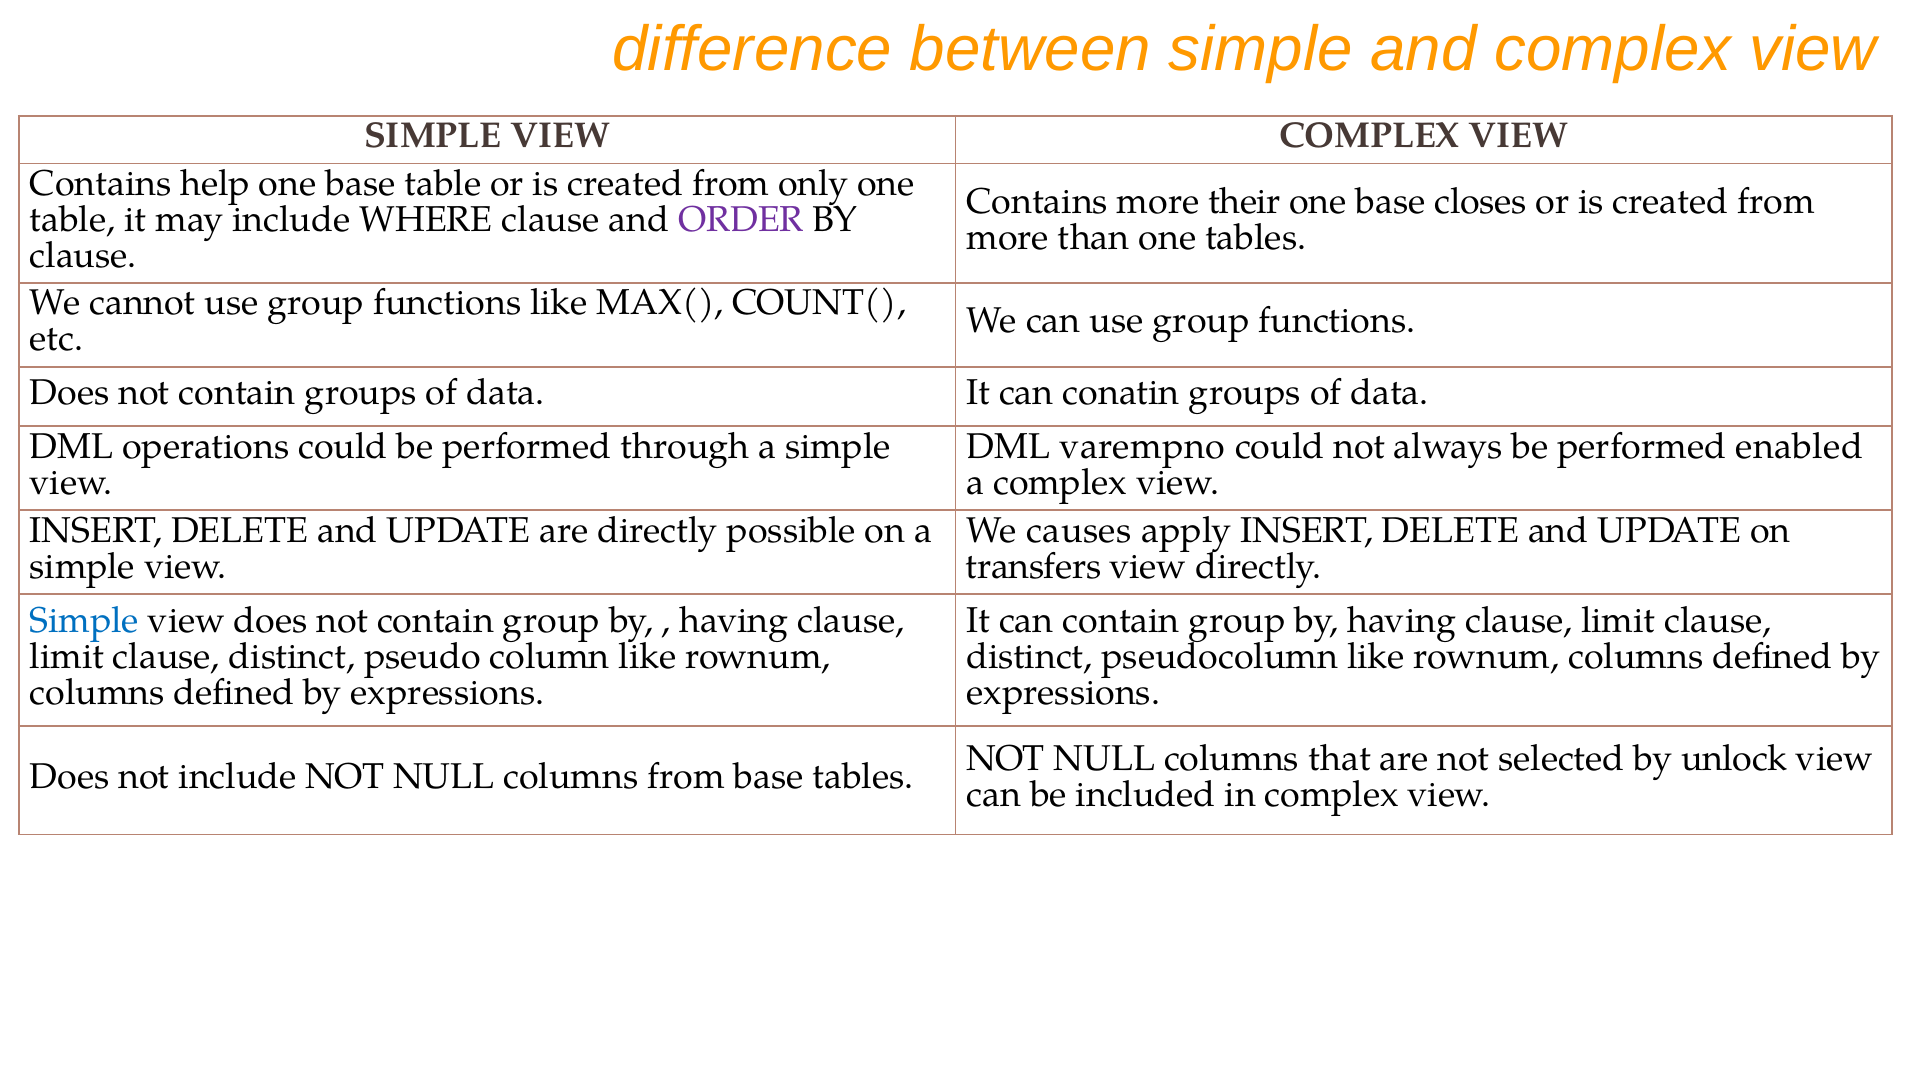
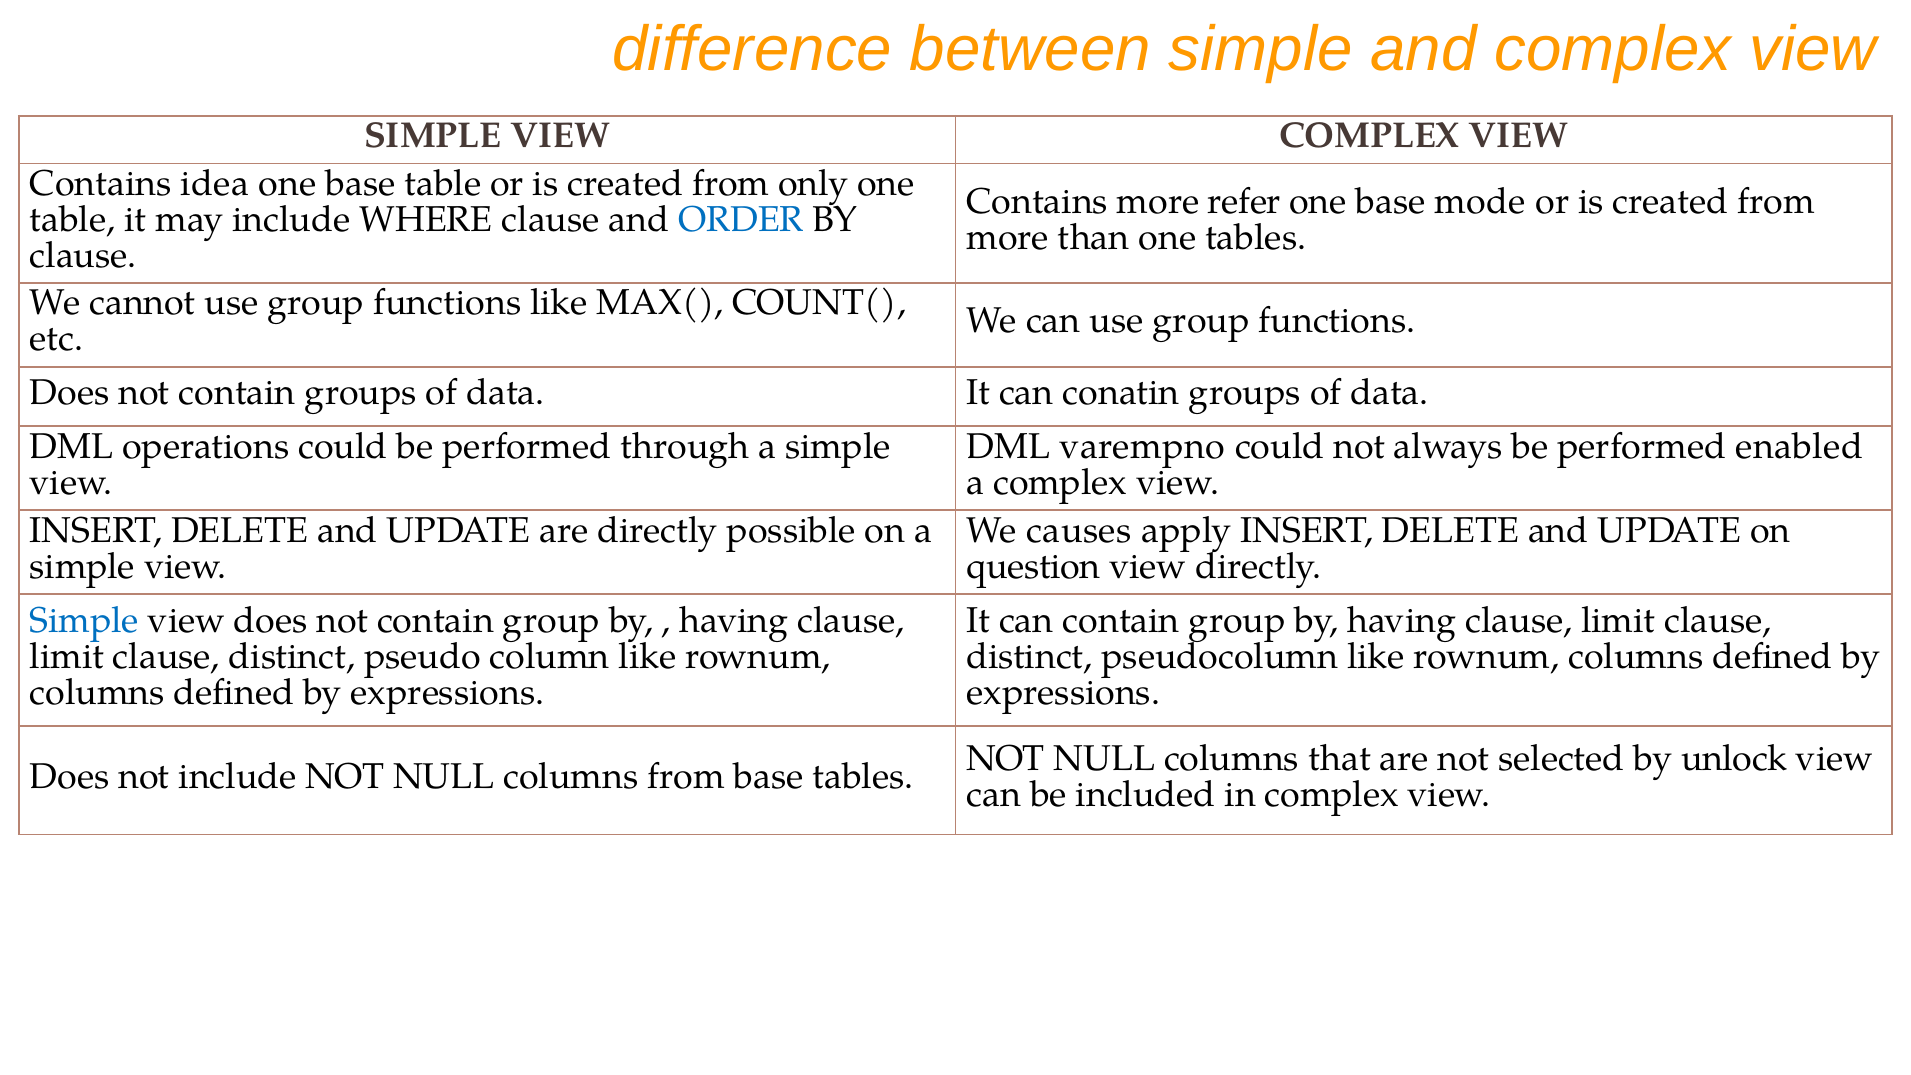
help: help -> idea (215, 183)
their: their -> refer (1245, 201)
closes: closes -> mode (1480, 201)
ORDER colour: purple -> blue (741, 219)
transfers: transfers -> question (1034, 566)
